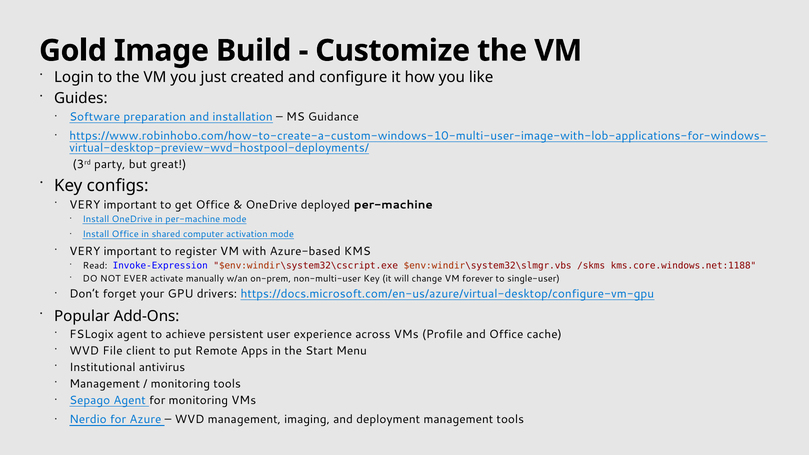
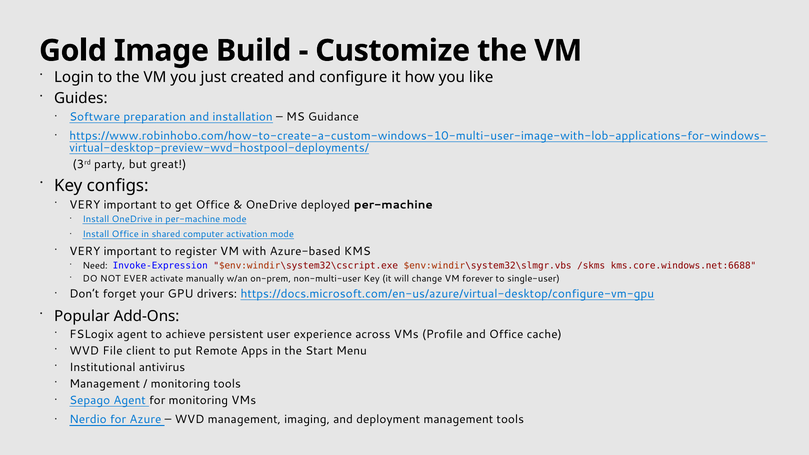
Read: Read -> Need (95, 266)
kms.core.windows.net:1188: kms.core.windows.net:1188 -> kms.core.windows.net:6688 (683, 266)
